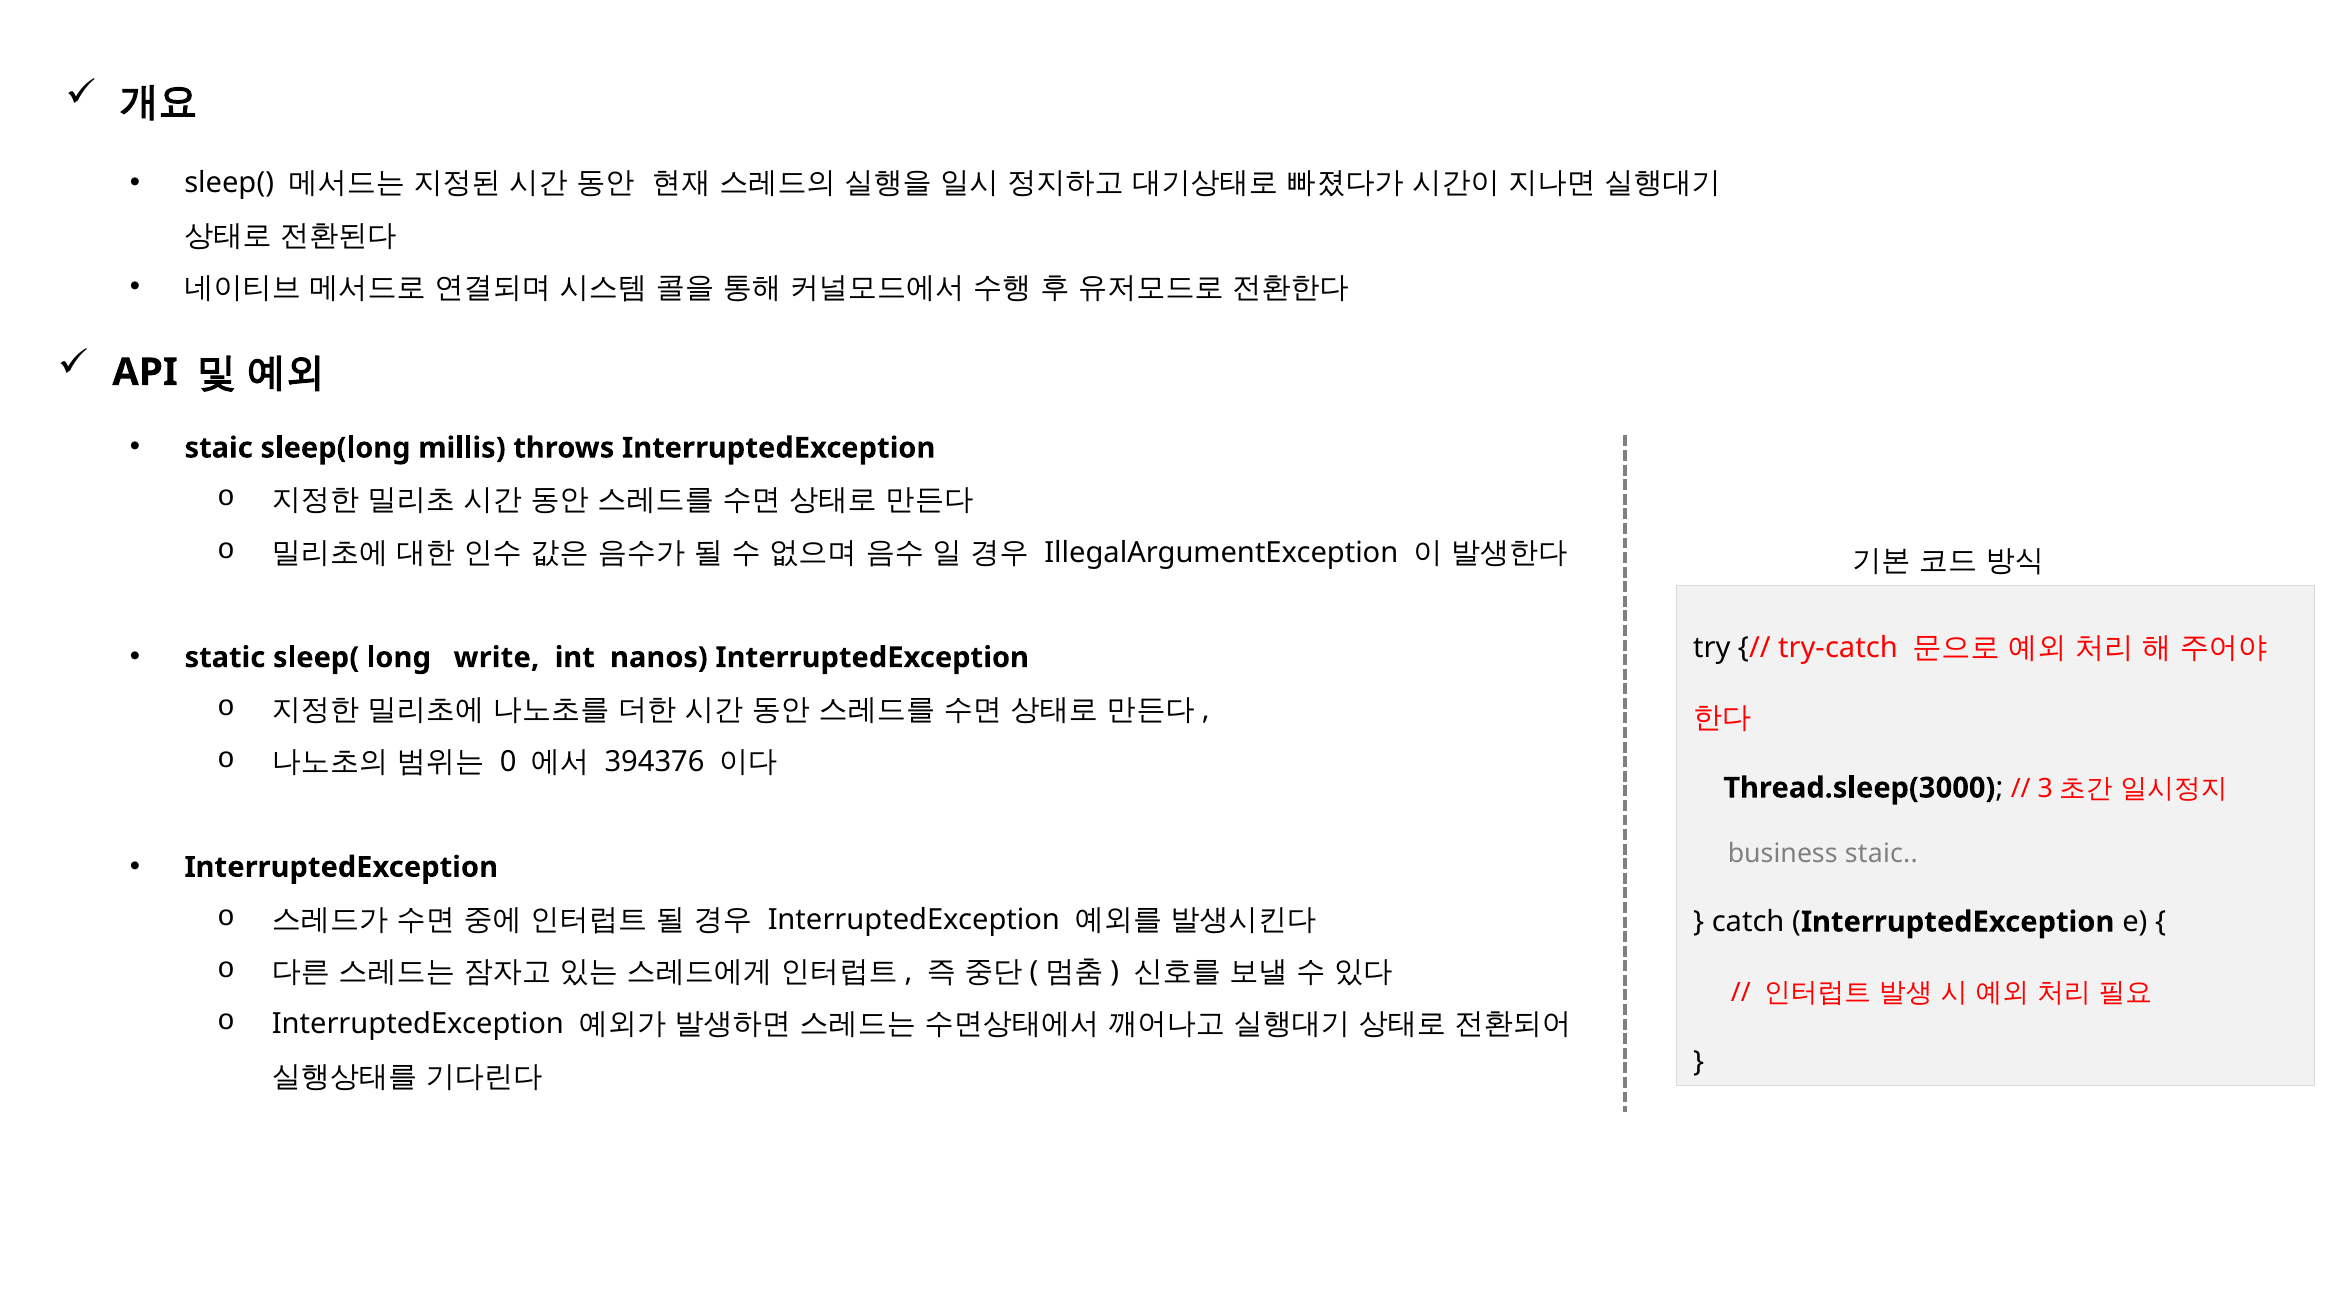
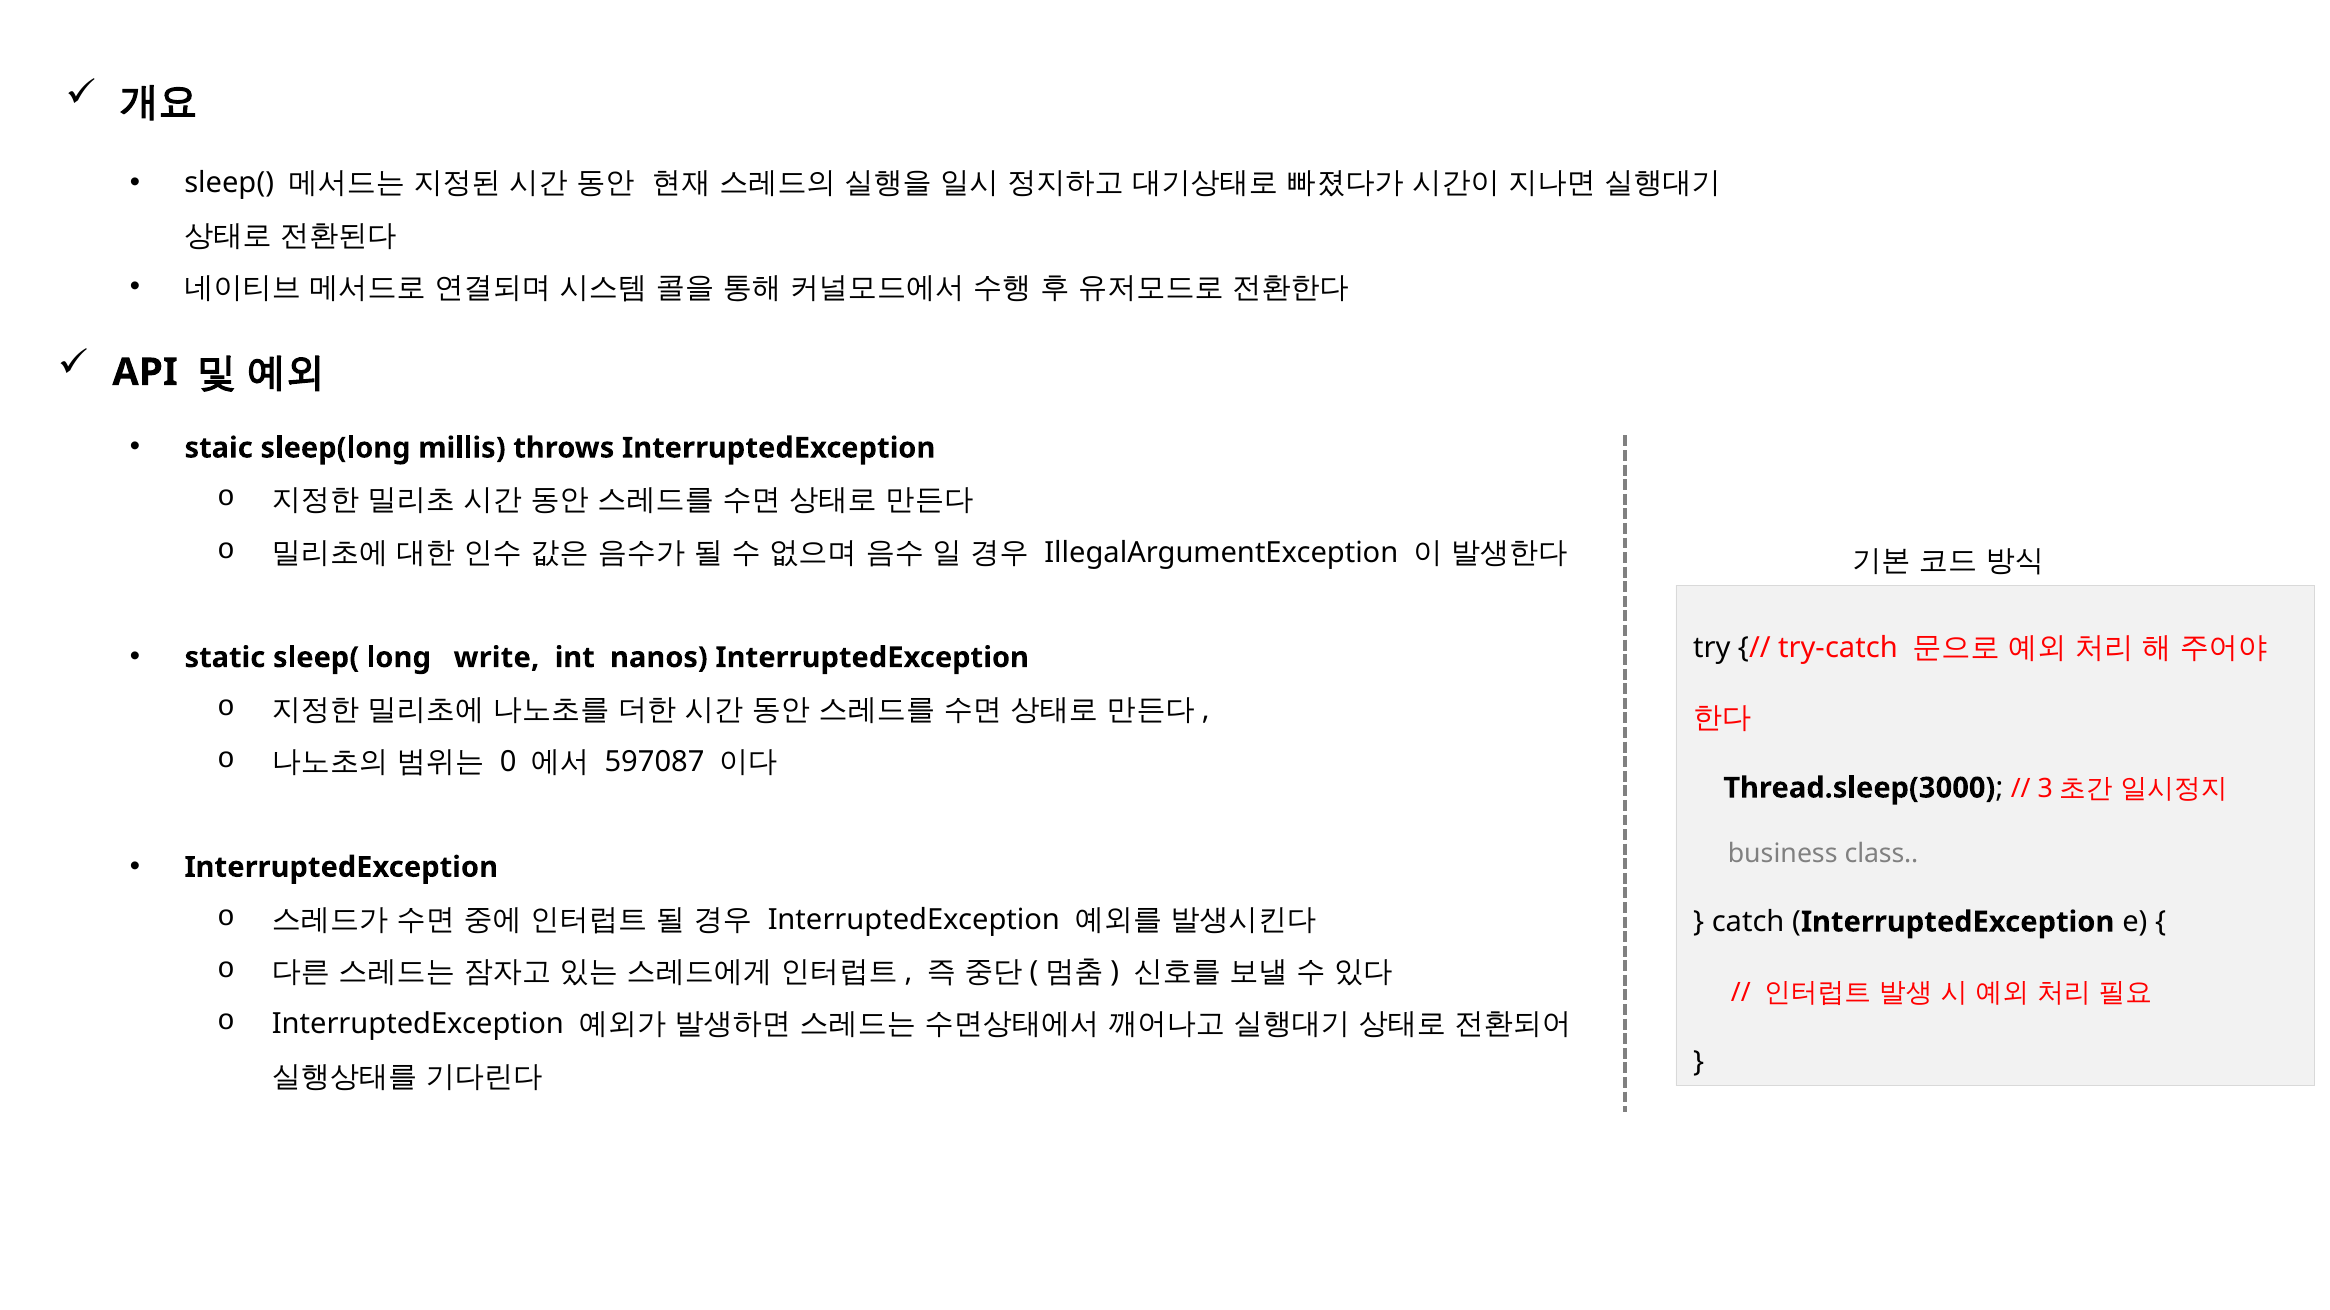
394376: 394376 -> 597087 (655, 763)
business staic: staic -> class (1882, 854)
